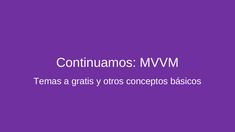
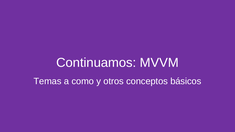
gratis: gratis -> como (83, 81)
